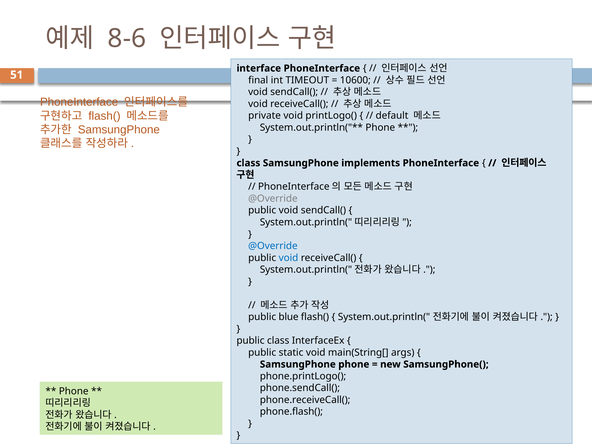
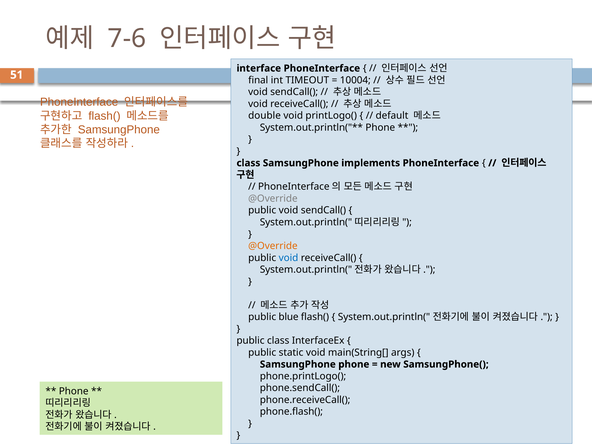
8-6: 8-6 -> 7-6 (127, 39)
10600: 10600 -> 10004 (355, 80)
private: private -> double (265, 116)
@Override colour: blue -> orange (273, 246)
